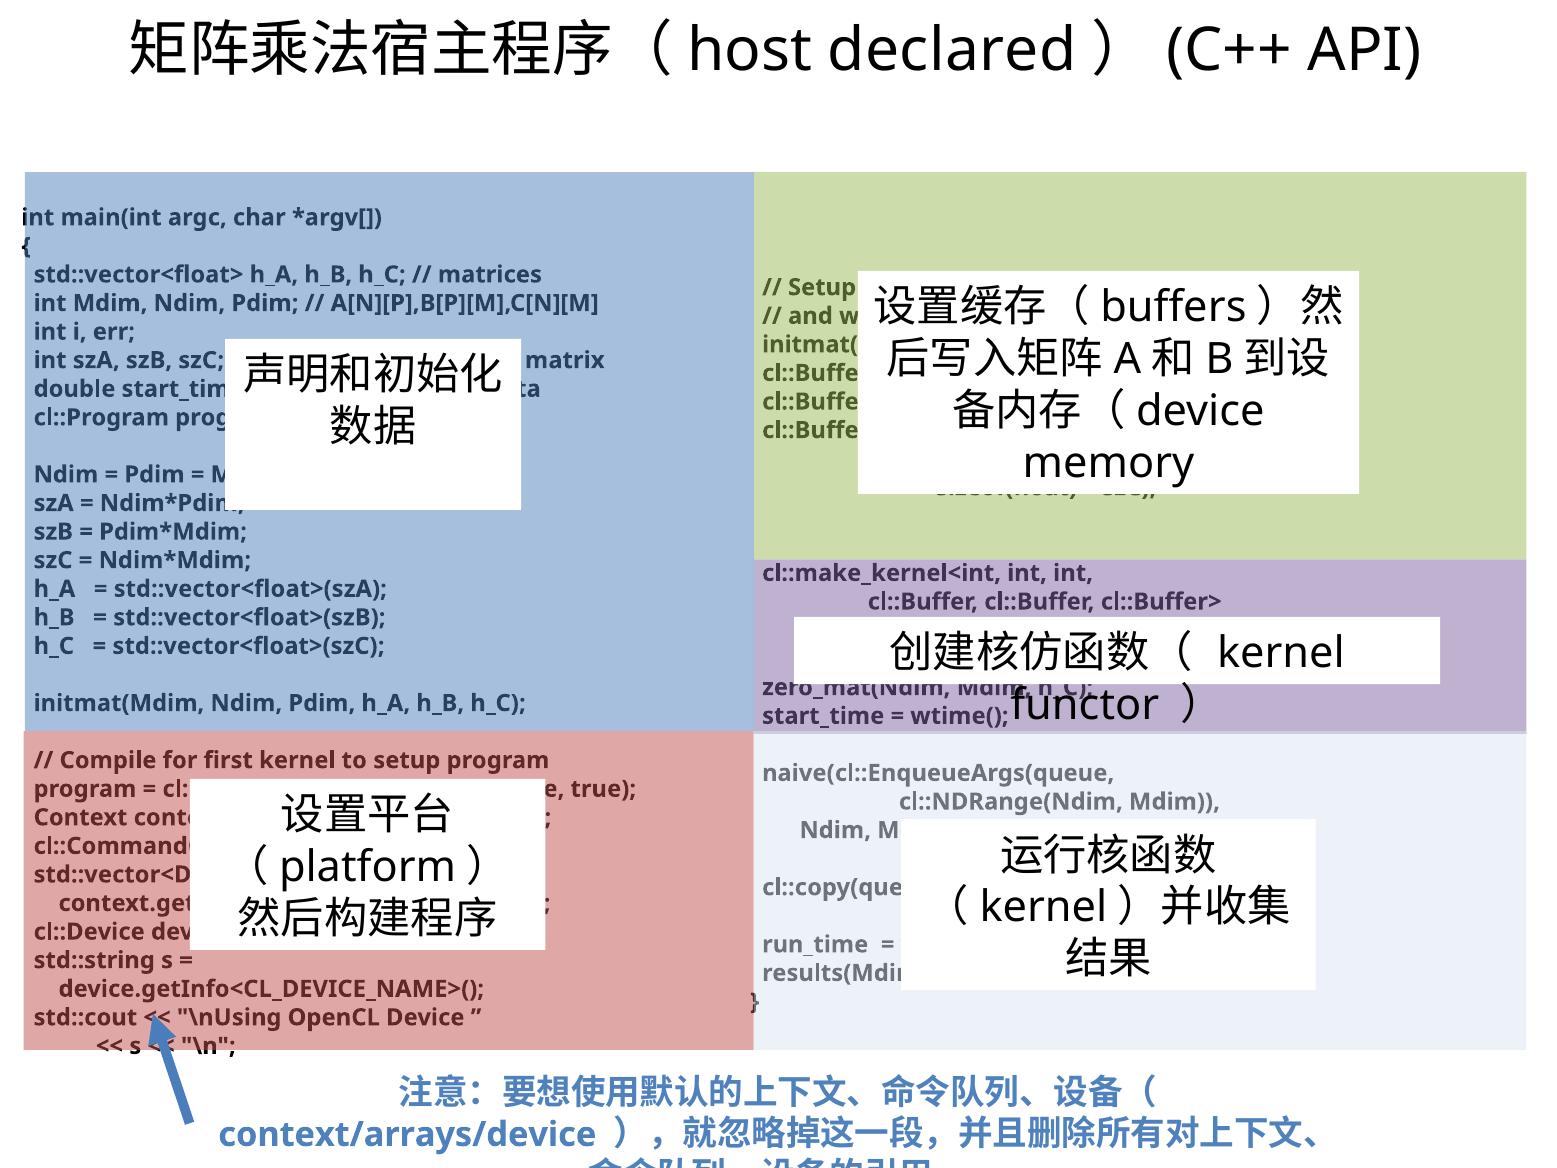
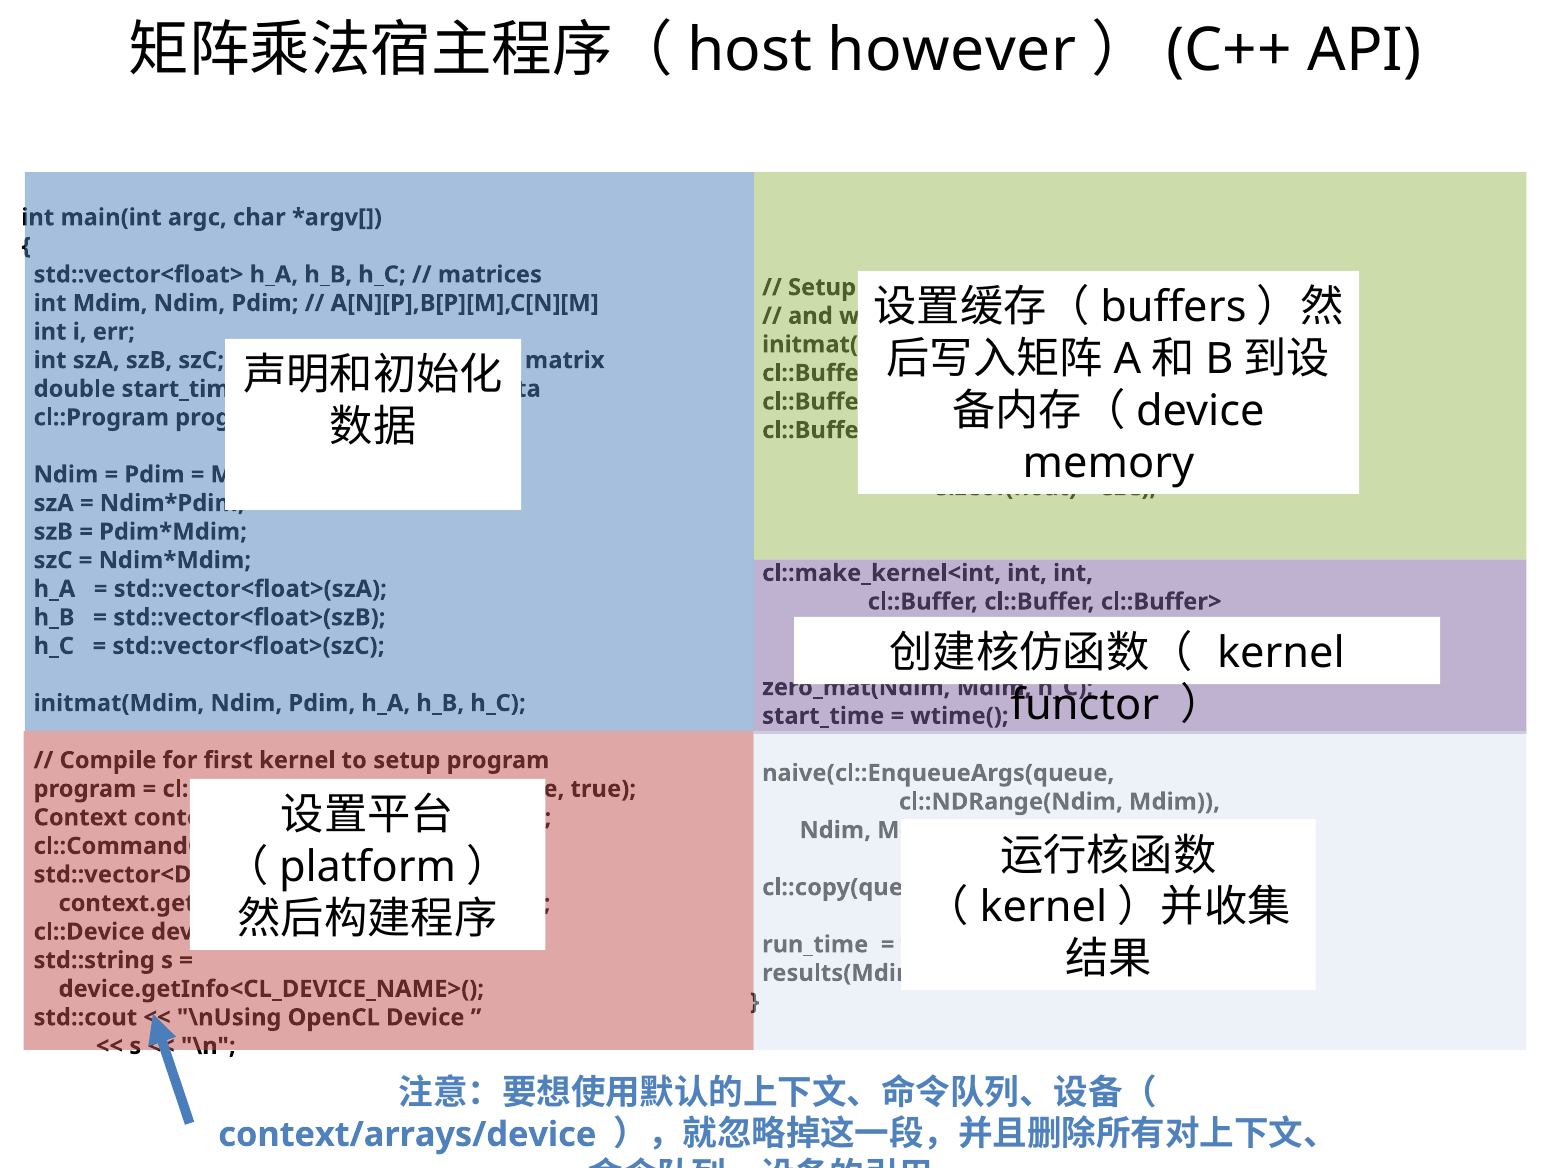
declared: declared -> however (952, 50)
